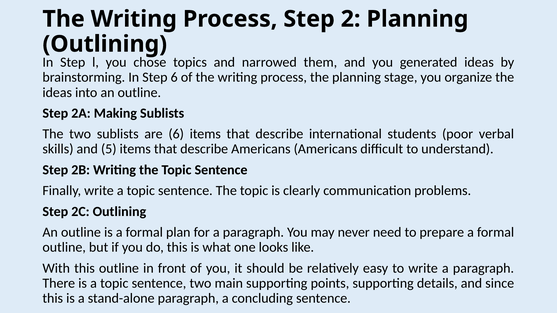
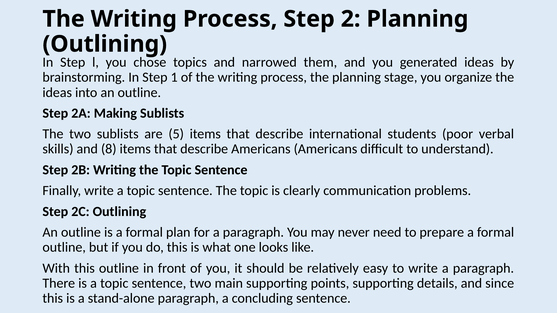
Step 6: 6 -> 1 (174, 77)
are 6: 6 -> 5 (176, 134)
5: 5 -> 8 (109, 149)
